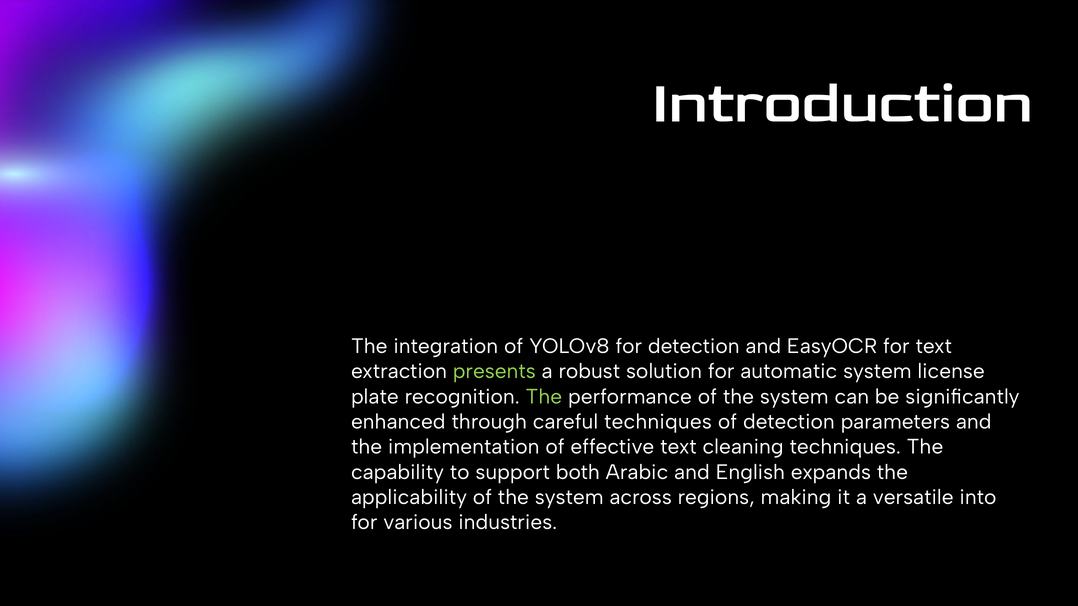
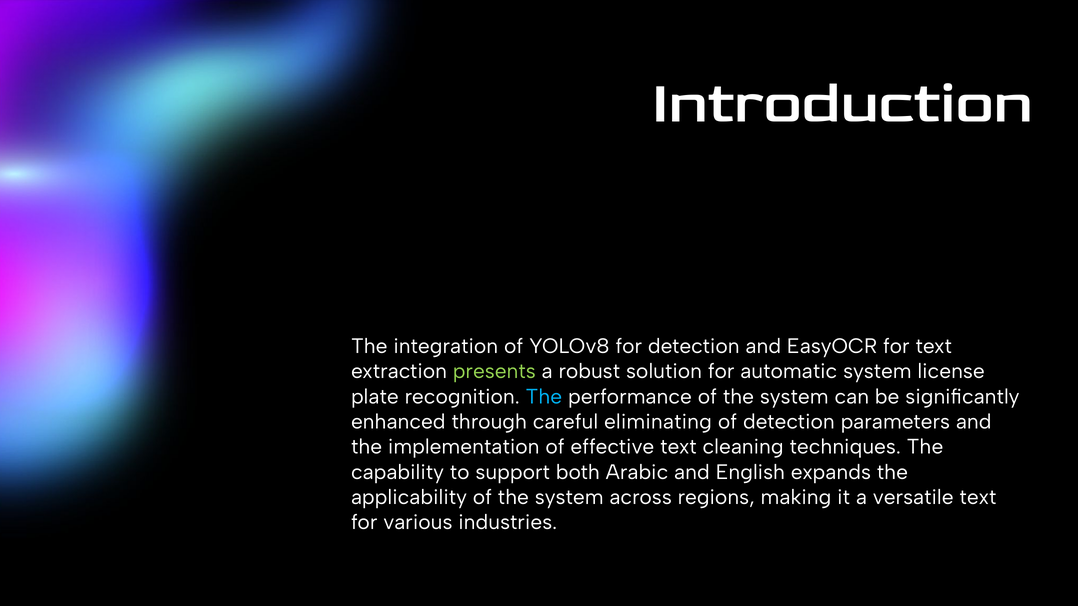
The colour: light green -> light blue (544, 397)
careful techniques: techniques -> eliminating (658, 422)
versatile into: into -> text (978, 498)
